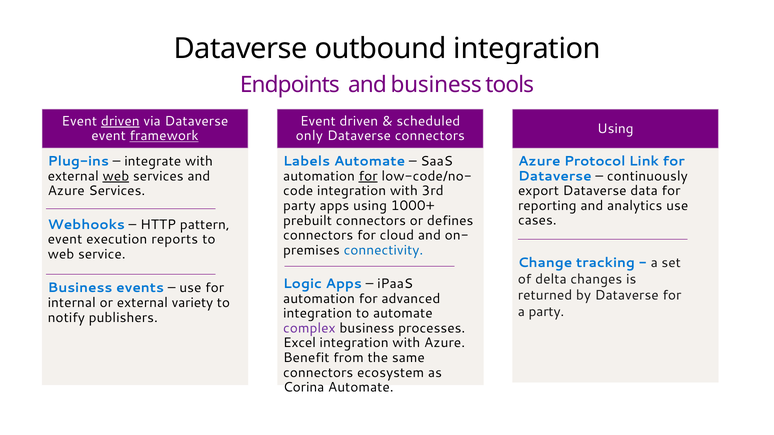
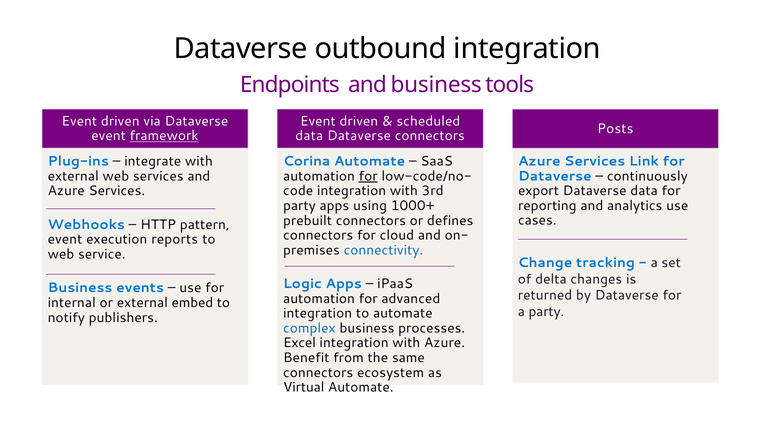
driven underline: present -> none (120, 121)
Using: Using -> Posts (615, 129)
only: only -> data (309, 136)
Labels: Labels -> Corina (307, 161)
Protocol: Protocol -> Services (595, 161)
web underline: present -> none (116, 176)
variety: variety -> embed (192, 303)
complex colour: purple -> blue (309, 328)
Corina: Corina -> Virtual (304, 388)
